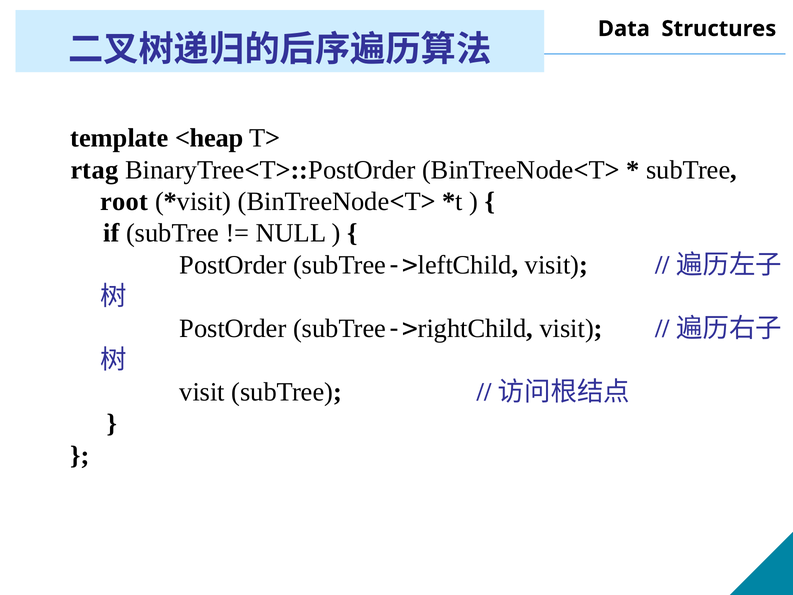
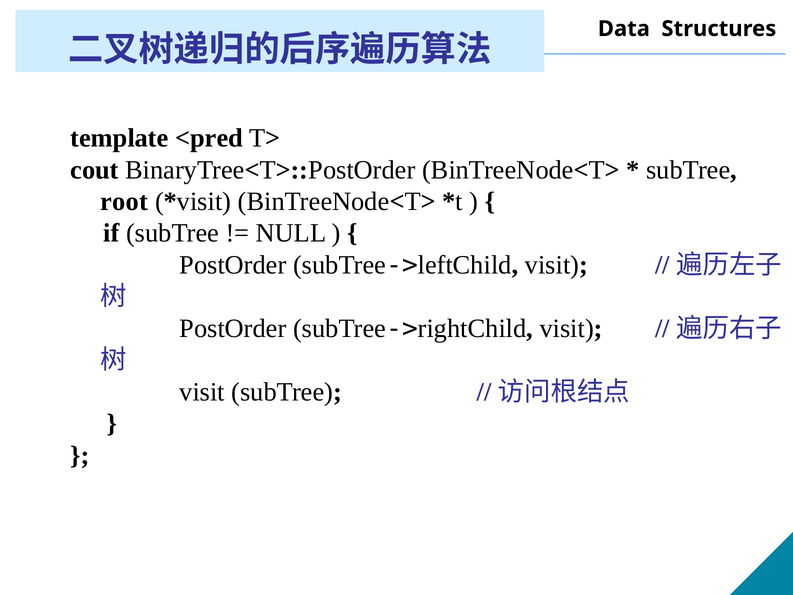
<heap: <heap -> <pred (209, 138)
rtag: rtag -> cout (95, 170)
